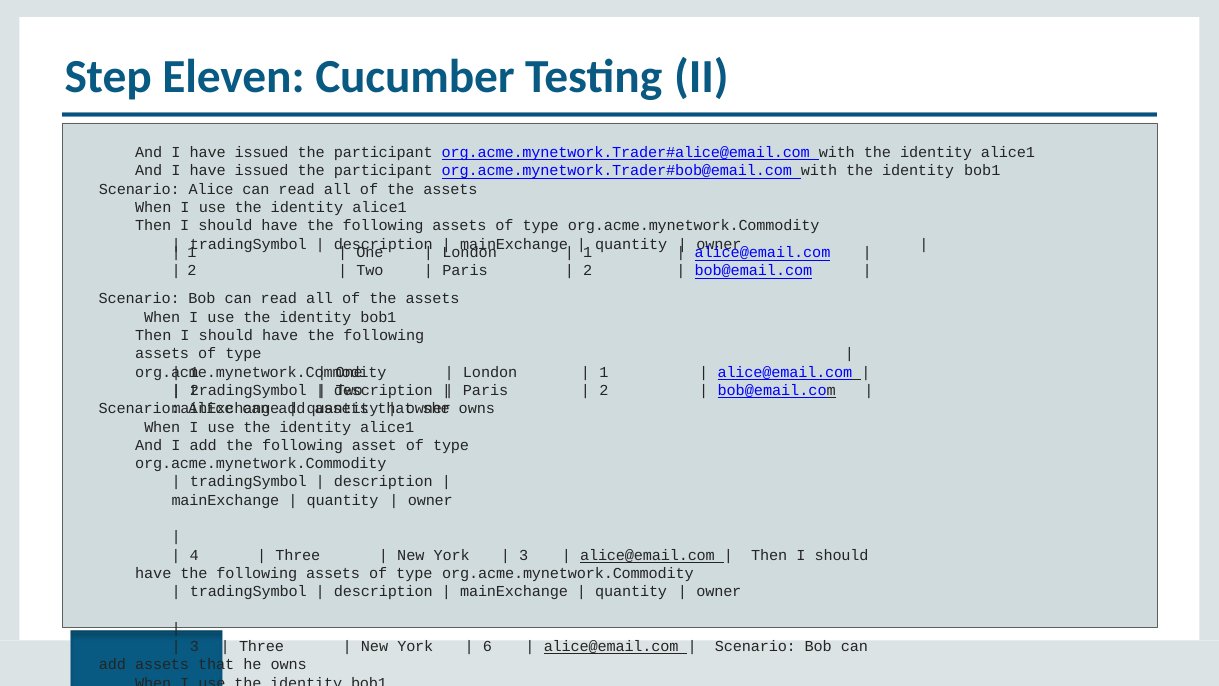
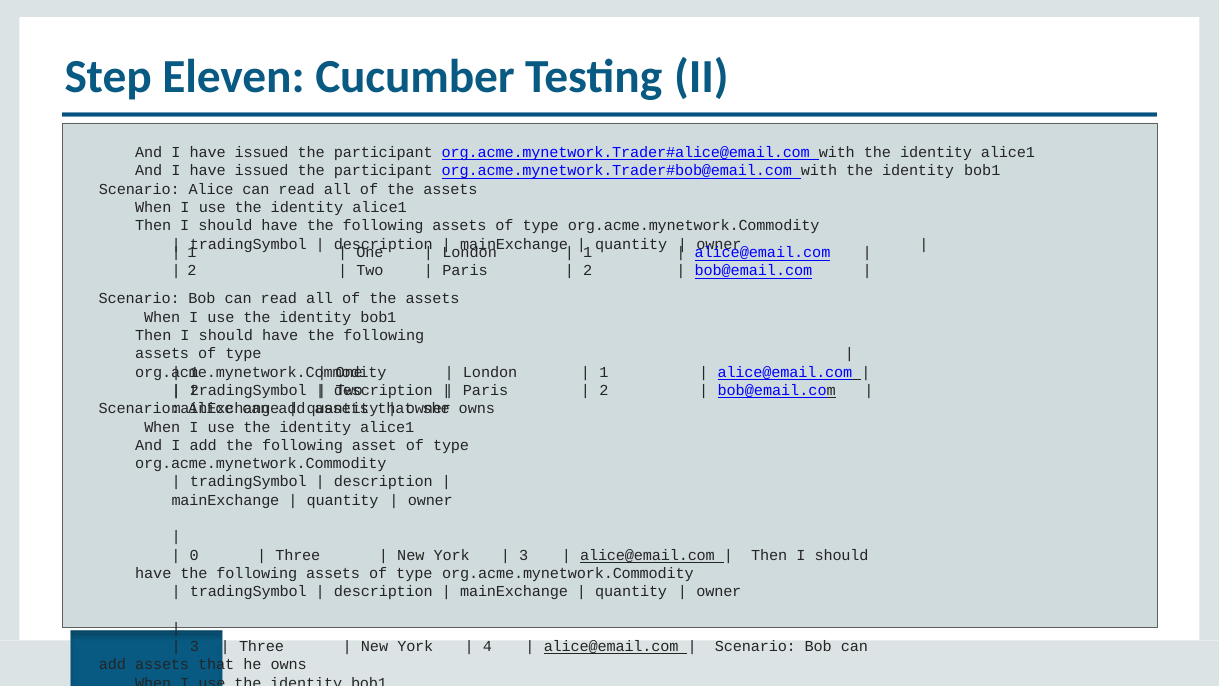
4: 4 -> 0 (194, 555)
6: 6 -> 4 (487, 646)
